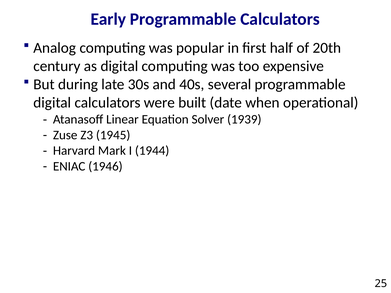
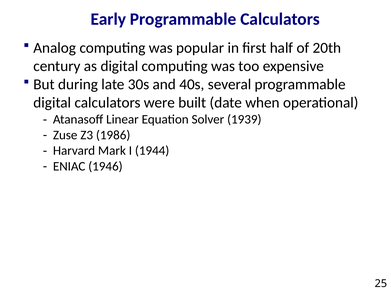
1945: 1945 -> 1986 (113, 135)
